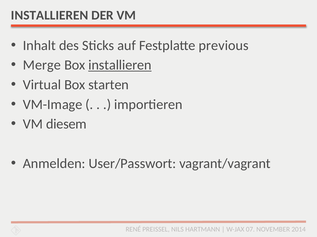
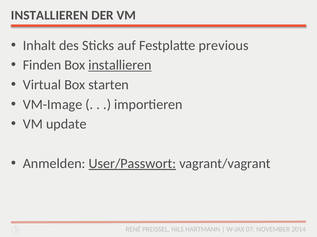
Merge: Merge -> Finden (42, 65)
diesem: diesem -> update (66, 124)
User/Passwort underline: none -> present (132, 164)
